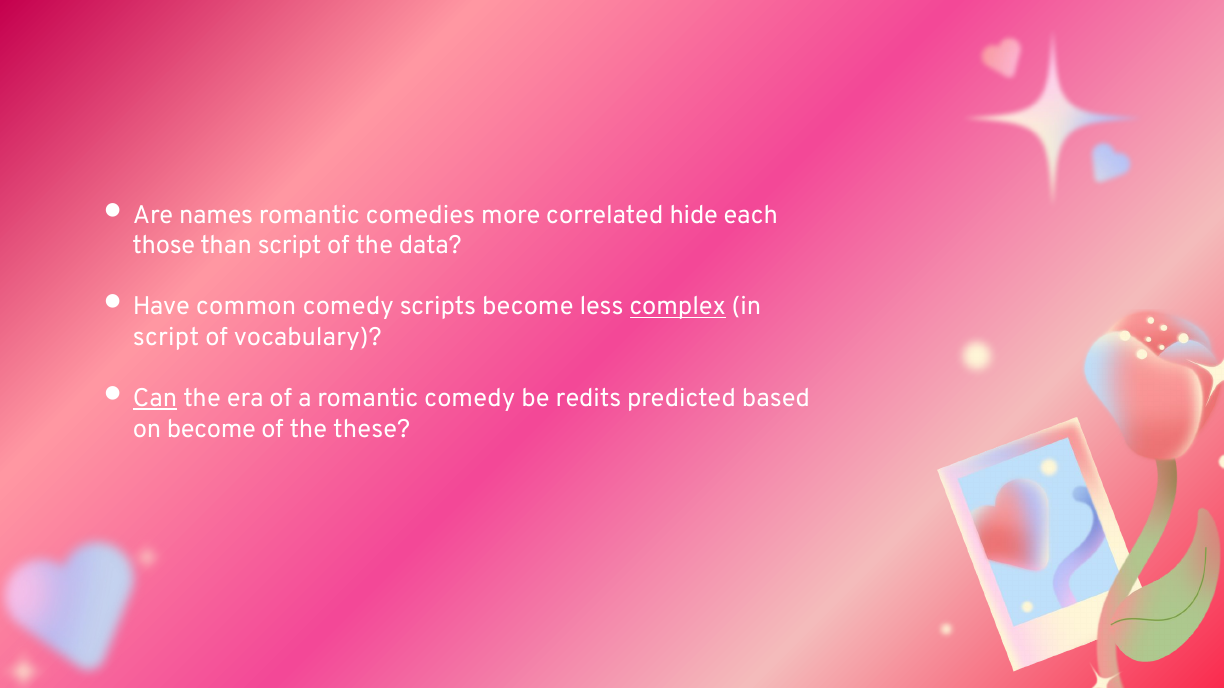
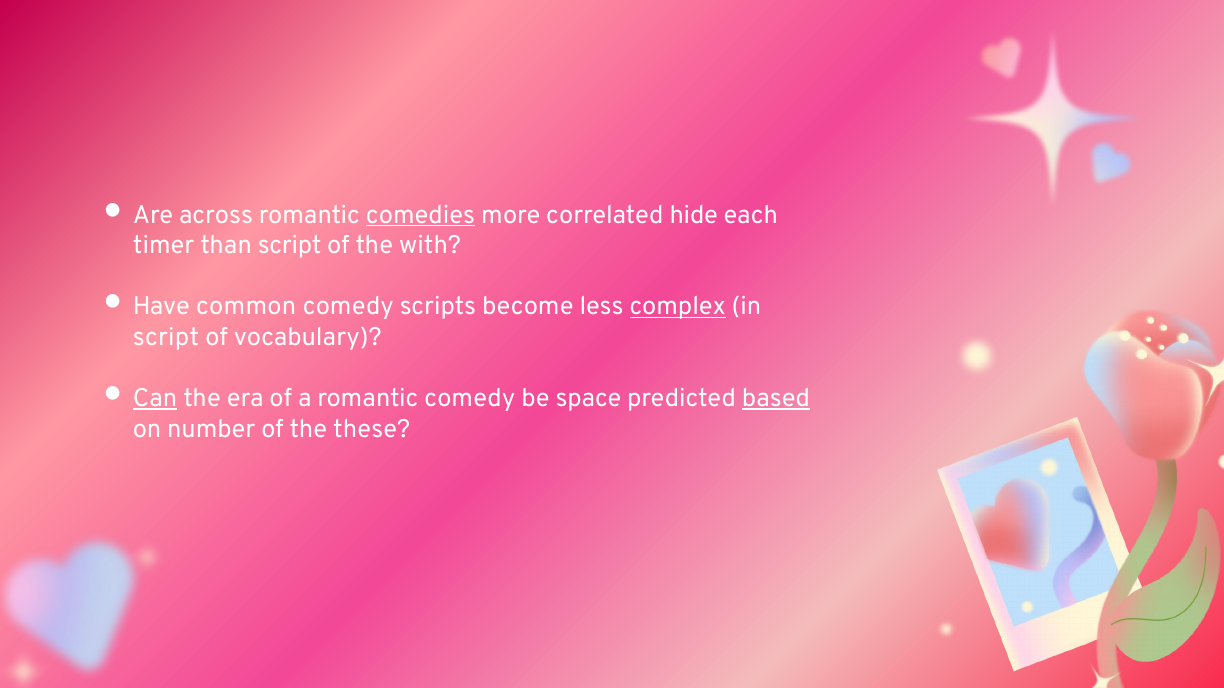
names: names -> across (216, 215)
comedies underline: none -> present (421, 215)
those: those -> timer (164, 245)
data: data -> with (430, 245)
redits: redits -> space (589, 398)
based underline: none -> present (776, 398)
on become: become -> number (211, 429)
